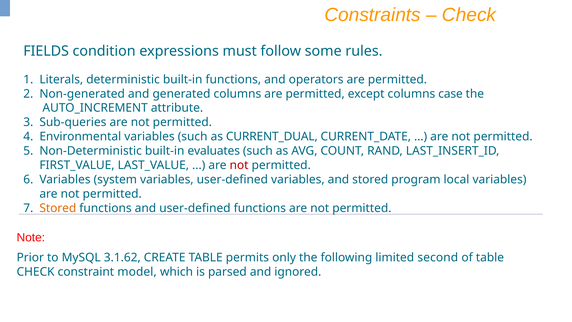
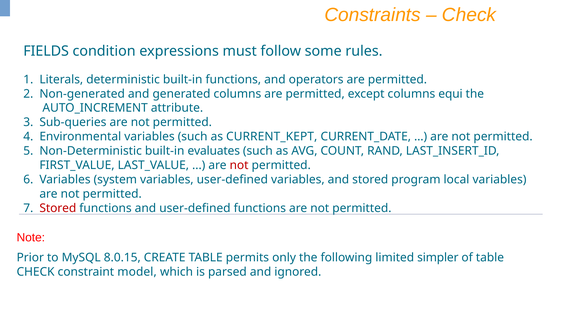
case: case -> equi (451, 94)
CURRENT_DUAL: CURRENT_DUAL -> CURRENT_KEPT (272, 137)
Stored colour: orange -> red (58, 208)
3.1.62: 3.1.62 -> 8.0.15 (122, 257)
second: second -> simpler (438, 257)
